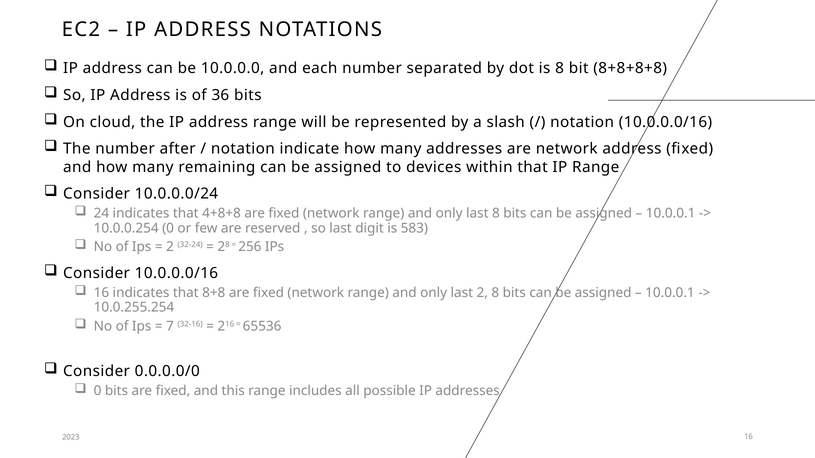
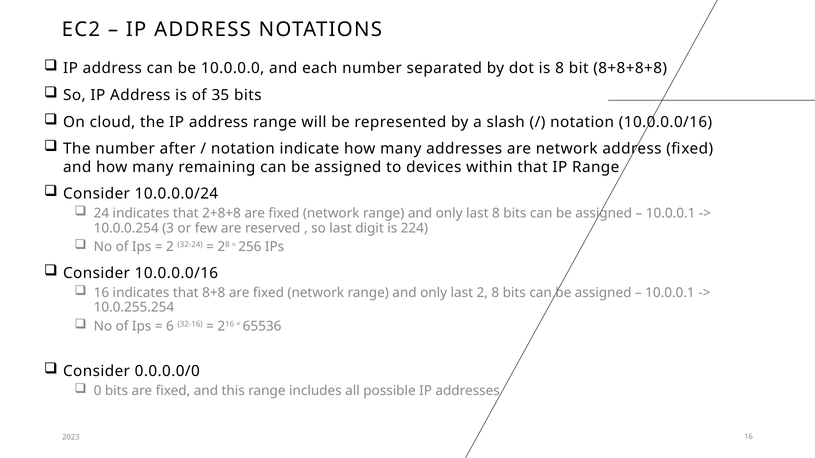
36: 36 -> 35 (220, 95)
4+8+8: 4+8+8 -> 2+8+8 (222, 214)
10.0.0.254 0: 0 -> 3 (168, 228)
583: 583 -> 224 (414, 228)
7: 7 -> 6 (170, 326)
